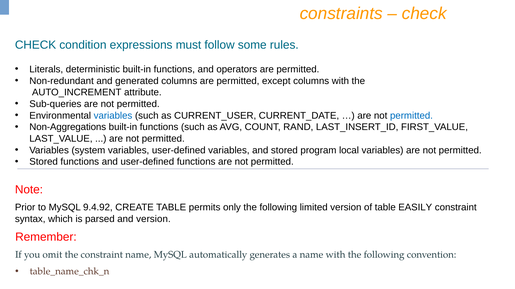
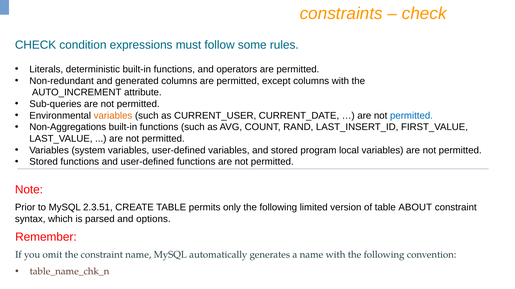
variables colour: blue -> orange (113, 116)
9.4.92: 9.4.92 -> 2.3.51 (98, 208)
EASILY: EASILY -> ABOUT (415, 208)
and version: version -> options (153, 219)
